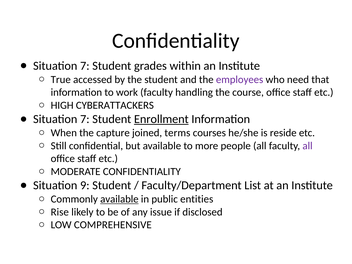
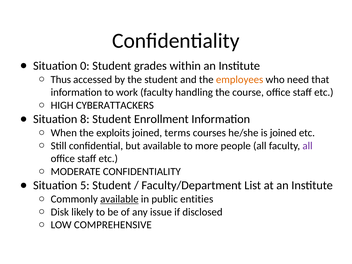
7: 7 -> 0 (85, 66)
True: True -> Thus (61, 80)
employees colour: purple -> orange (240, 80)
7: 7 -> 8 (85, 119)
Enrollment underline: present -> none (161, 119)
capture: capture -> exploits (113, 133)
is reside: reside -> joined (283, 133)
9: 9 -> 5 (85, 185)
Rise: Rise -> Disk (60, 212)
